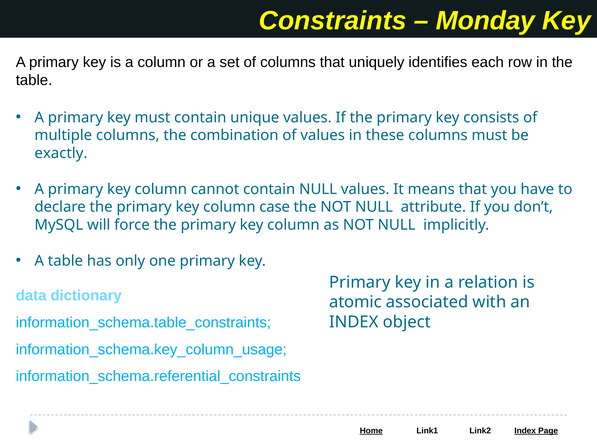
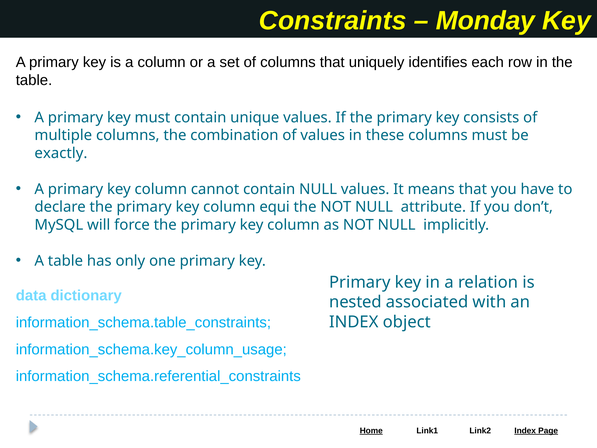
case: case -> equi (275, 207)
atomic: atomic -> nested (355, 302)
